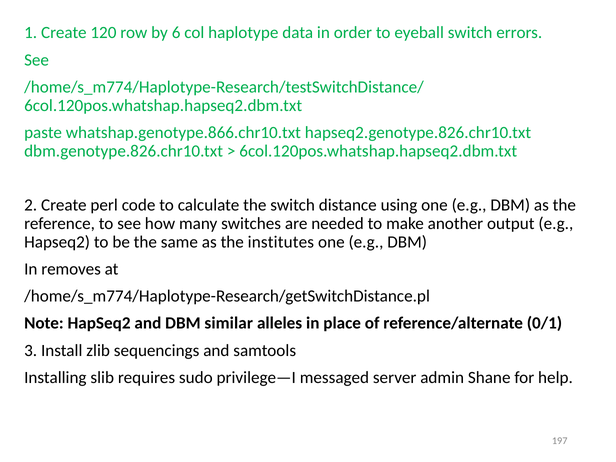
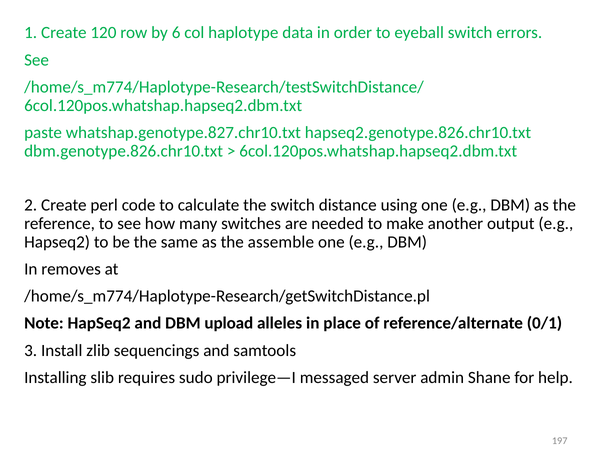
whatshap.genotype.866.chr10.txt: whatshap.genotype.866.chr10.txt -> whatshap.genotype.827.chr10.txt (183, 132)
institutes: institutes -> assemble (281, 242)
similar: similar -> upload (229, 323)
